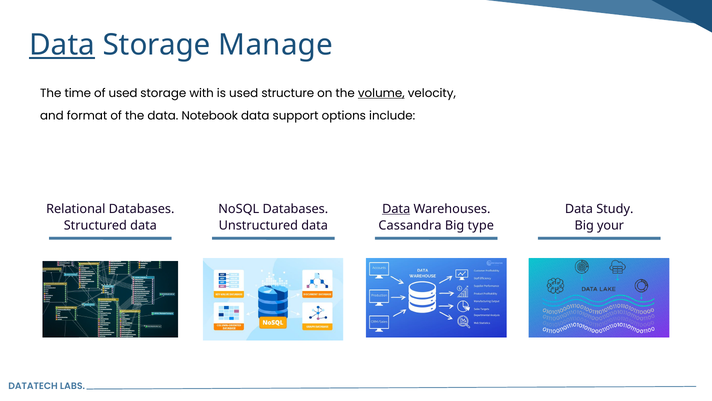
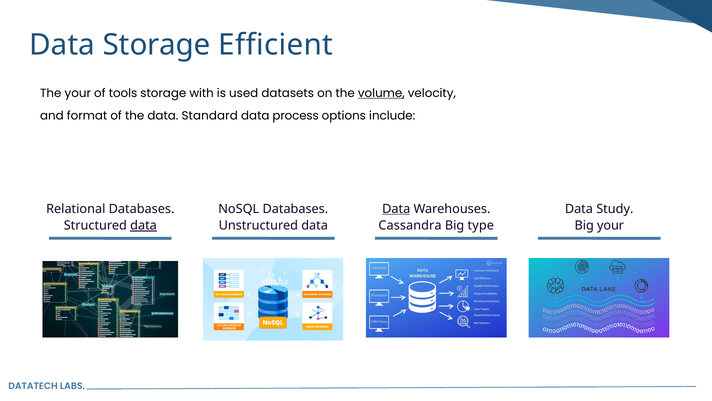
Data underline: present -> none (62, 45)
Manage: Manage -> Efficient (276, 45)
The time: time -> your (78, 93)
of used: used -> tools (123, 93)
structure: structure -> datasets (288, 93)
Notebook: Notebook -> Standard (210, 116)
support: support -> process (296, 116)
data underline: none -> present (144, 225)
